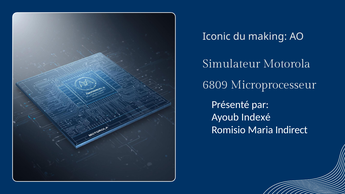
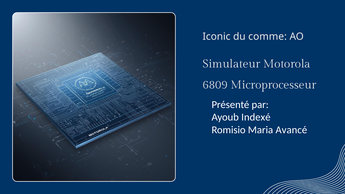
making: making -> comme (268, 36)
Indirect: Indirect -> Avancé (291, 130)
